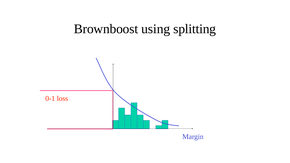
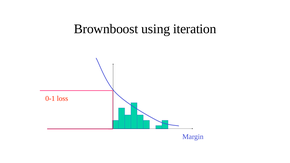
splitting: splitting -> iteration (195, 29)
